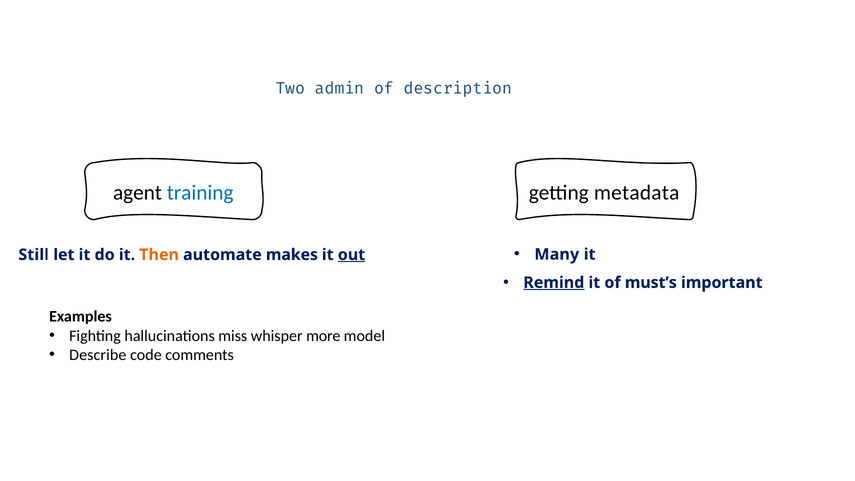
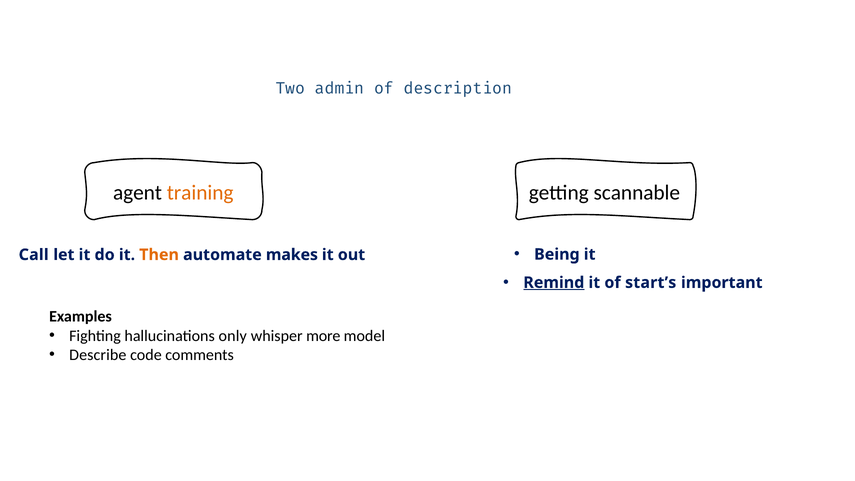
training colour: blue -> orange (200, 193)
metadata: metadata -> scannable (637, 193)
Still: Still -> Call (34, 255)
out underline: present -> none (351, 255)
Many: Many -> Being (557, 254)
must’s: must’s -> start’s (651, 283)
miss: miss -> only (233, 336)
